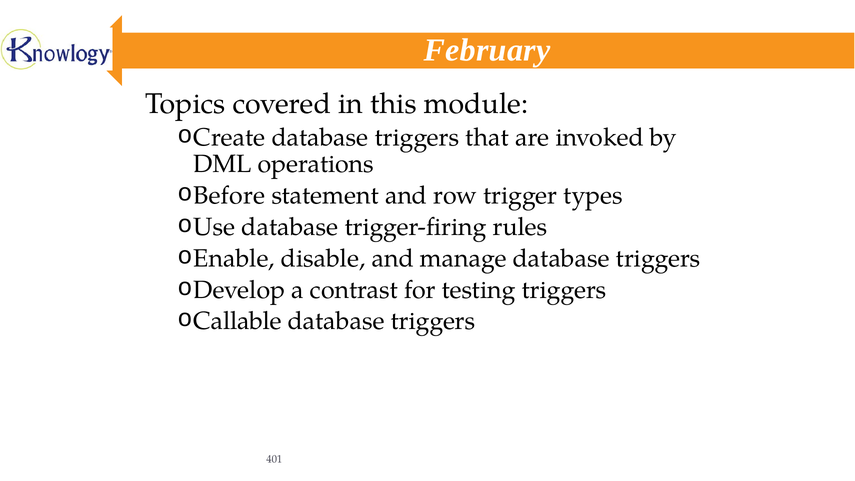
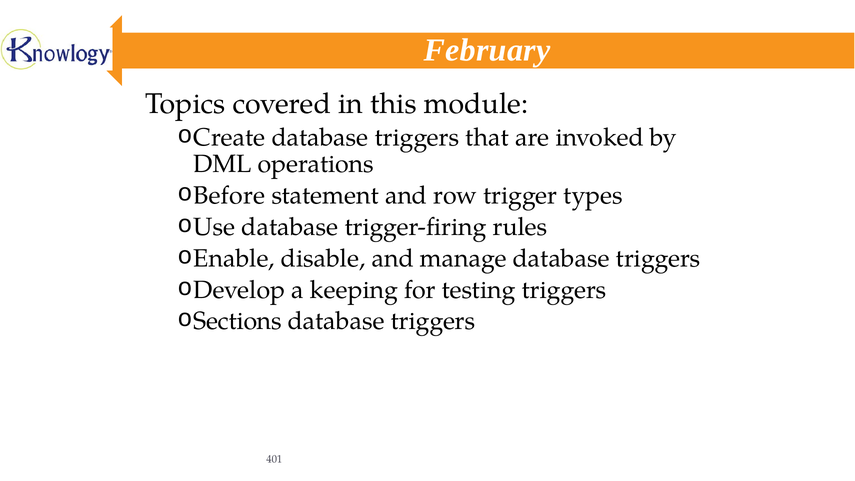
contrast: contrast -> keeping (354, 290)
Callable: Callable -> Sections (238, 321)
